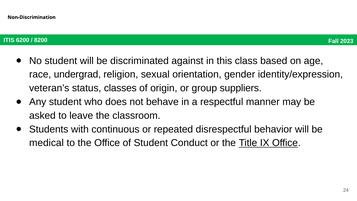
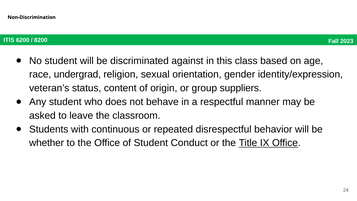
classes: classes -> content (120, 88)
medical: medical -> whether (47, 143)
